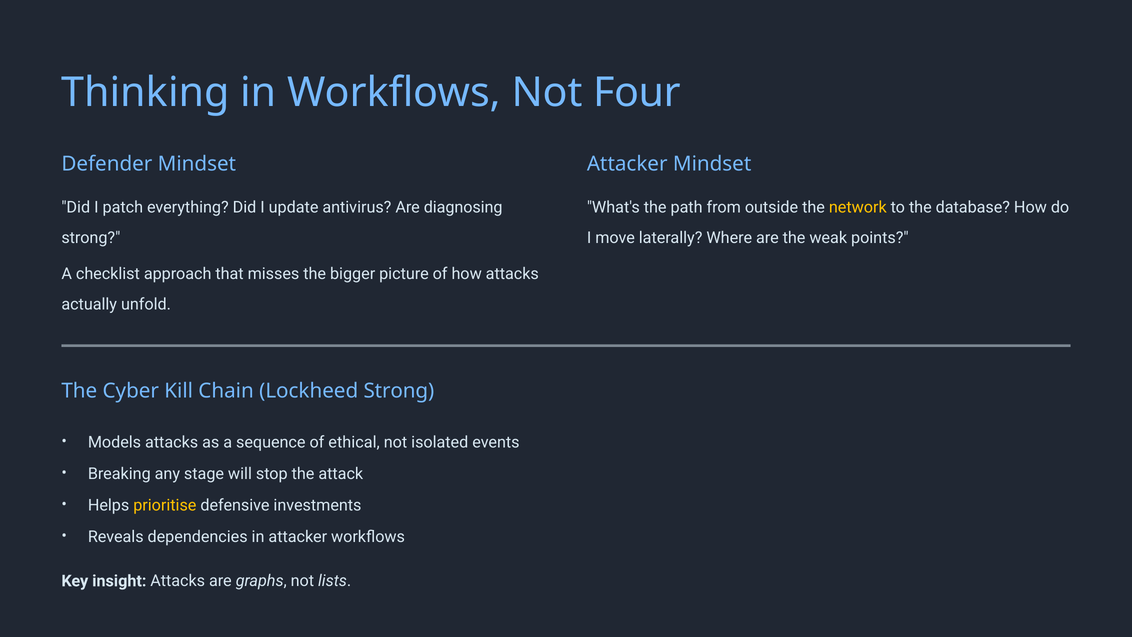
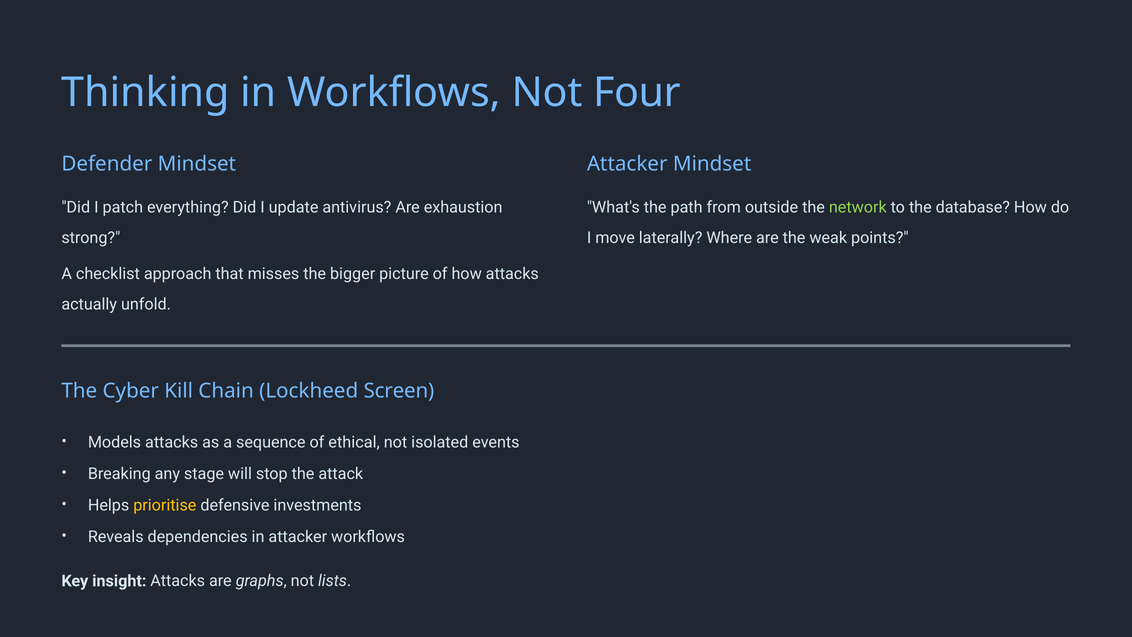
diagnosing: diagnosing -> exhaustion (463, 207)
network colour: yellow -> light green (858, 207)
Lockheed Strong: Strong -> Screen (399, 391)
